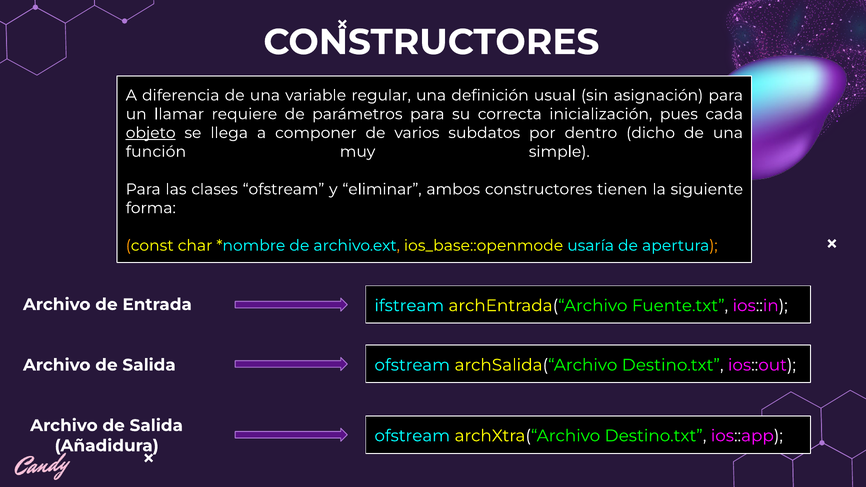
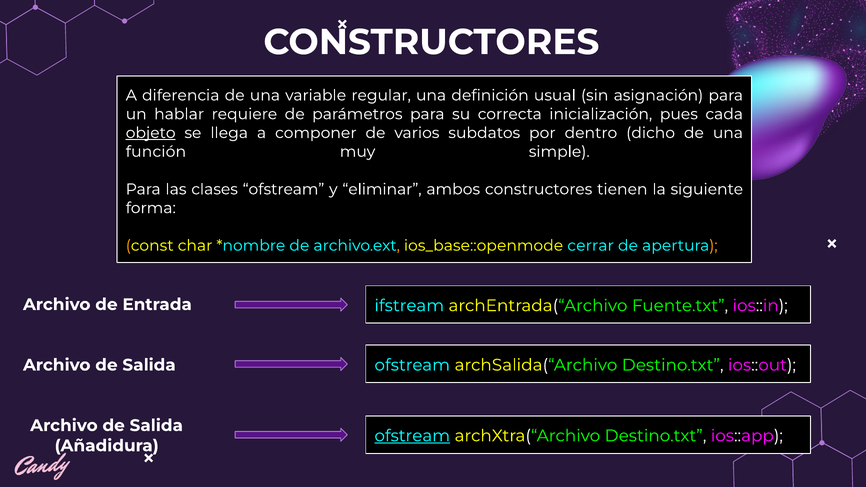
llamar: llamar -> hablar (179, 114)
usaría: usaría -> cerrar (591, 246)
ofstream underline: none -> present (412, 436)
